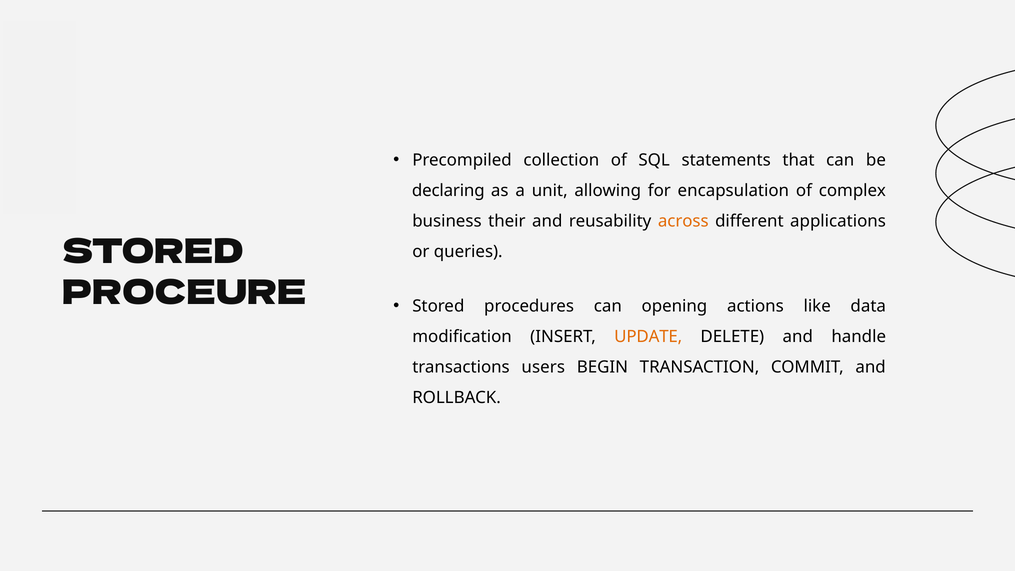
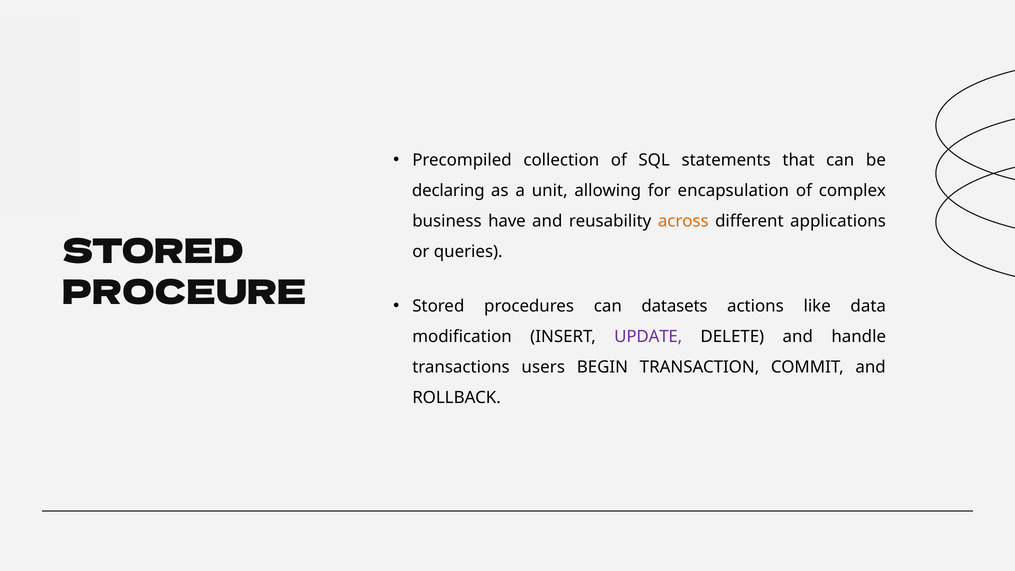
their: their -> have (507, 221)
opening: opening -> datasets (674, 306)
UPDATE colour: orange -> purple (648, 337)
